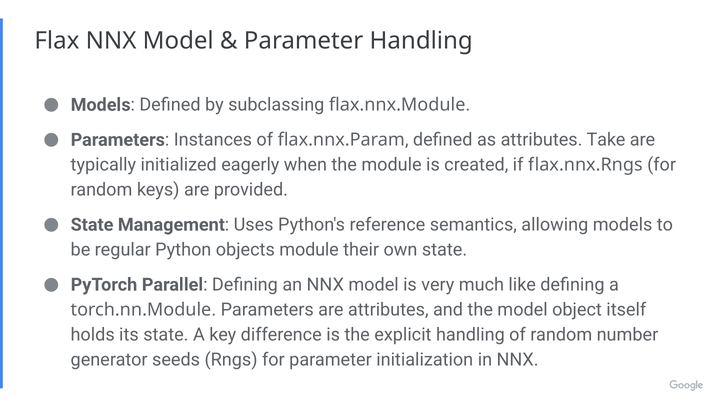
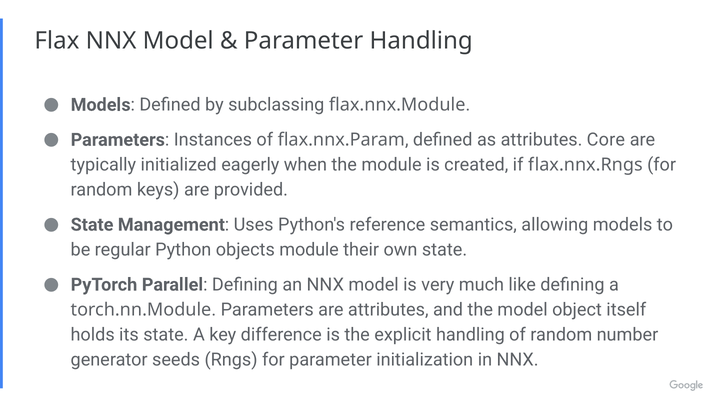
Take: Take -> Core (606, 140)
